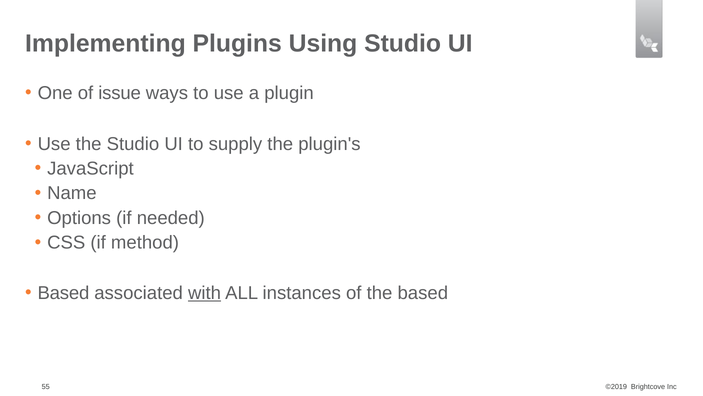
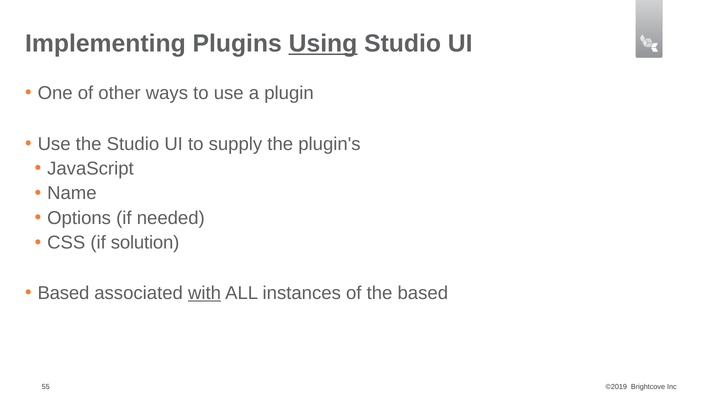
Using underline: none -> present (323, 43)
issue: issue -> other (119, 93)
method: method -> solution (145, 242)
